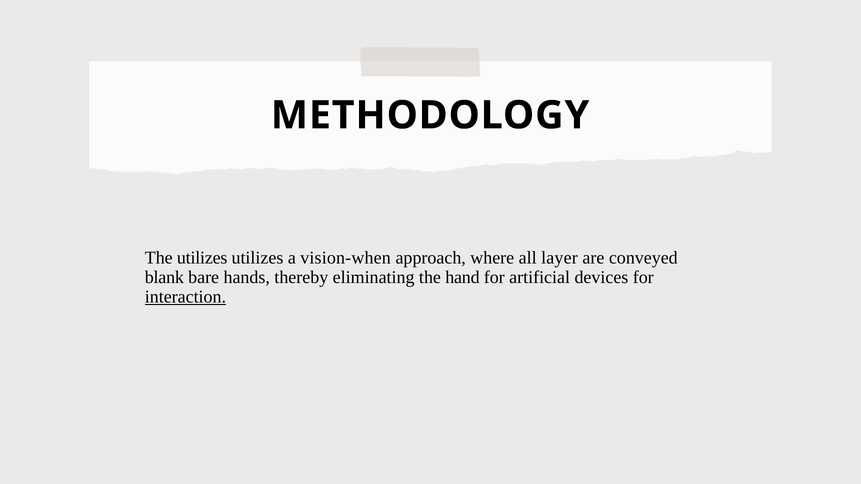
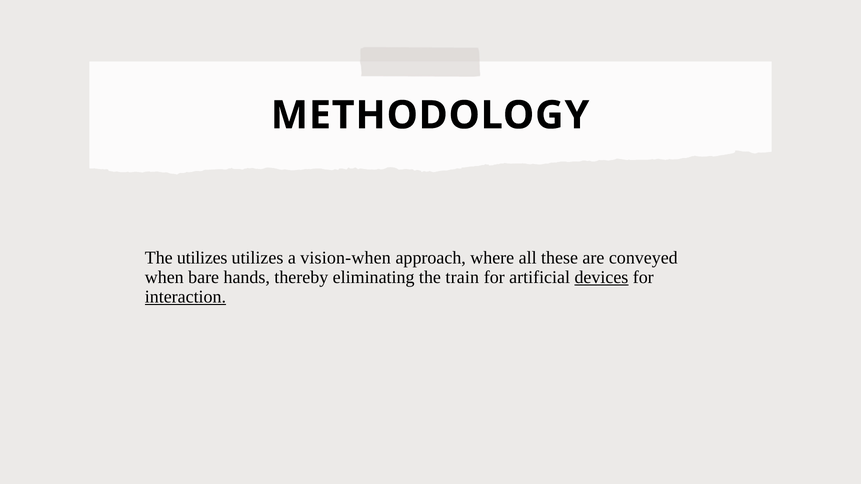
layer: layer -> these (560, 258)
blank: blank -> when (164, 278)
hand: hand -> train (462, 278)
devices underline: none -> present (601, 278)
